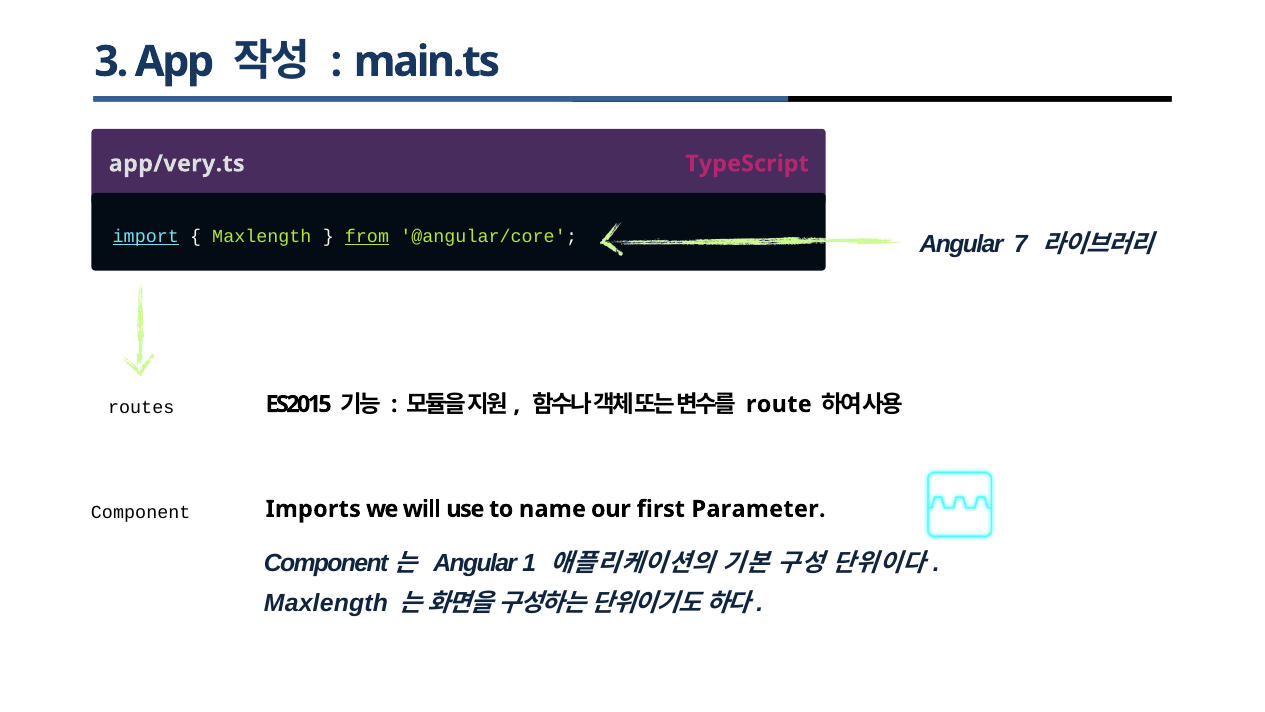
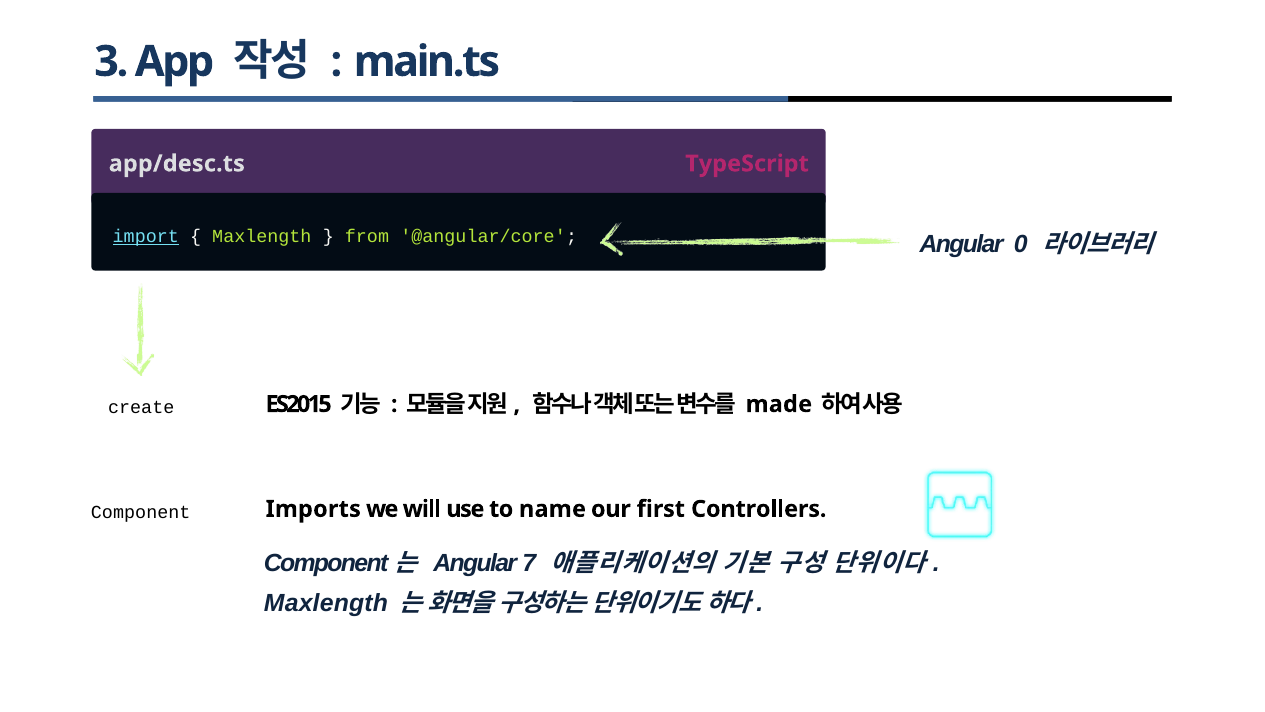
app/very.ts: app/very.ts -> app/desc.ts (177, 164)
from underline: present -> none (367, 236)
7: 7 -> 0 (1021, 244)
routes: routes -> create (141, 407)
route: route -> made (779, 404)
Parameter: Parameter -> Controllers (759, 509)
1: 1 -> 7 (529, 563)
